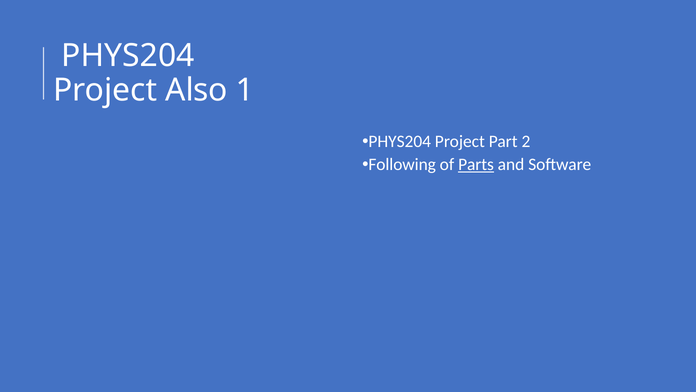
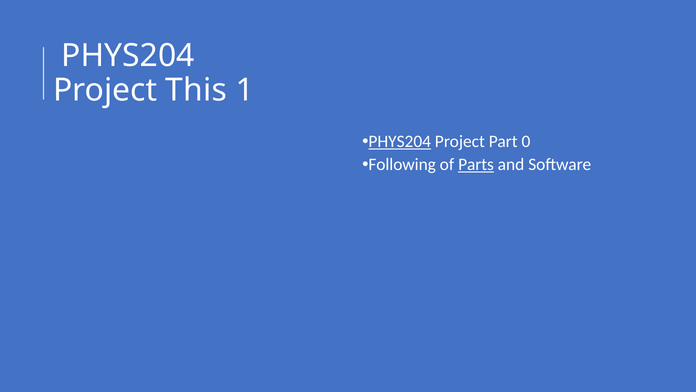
Also: Also -> This (196, 90)
PHYS204 underline: none -> present (400, 141)
2: 2 -> 0 (526, 141)
